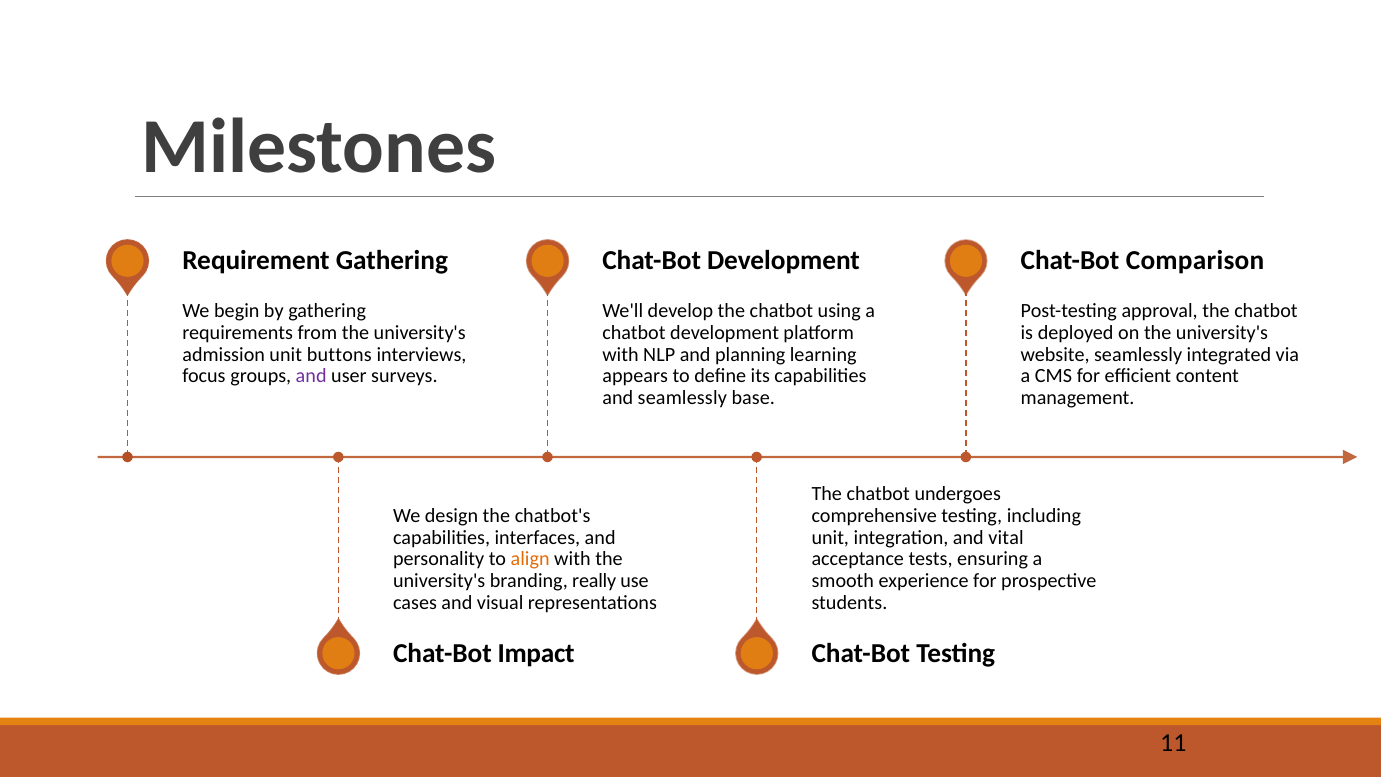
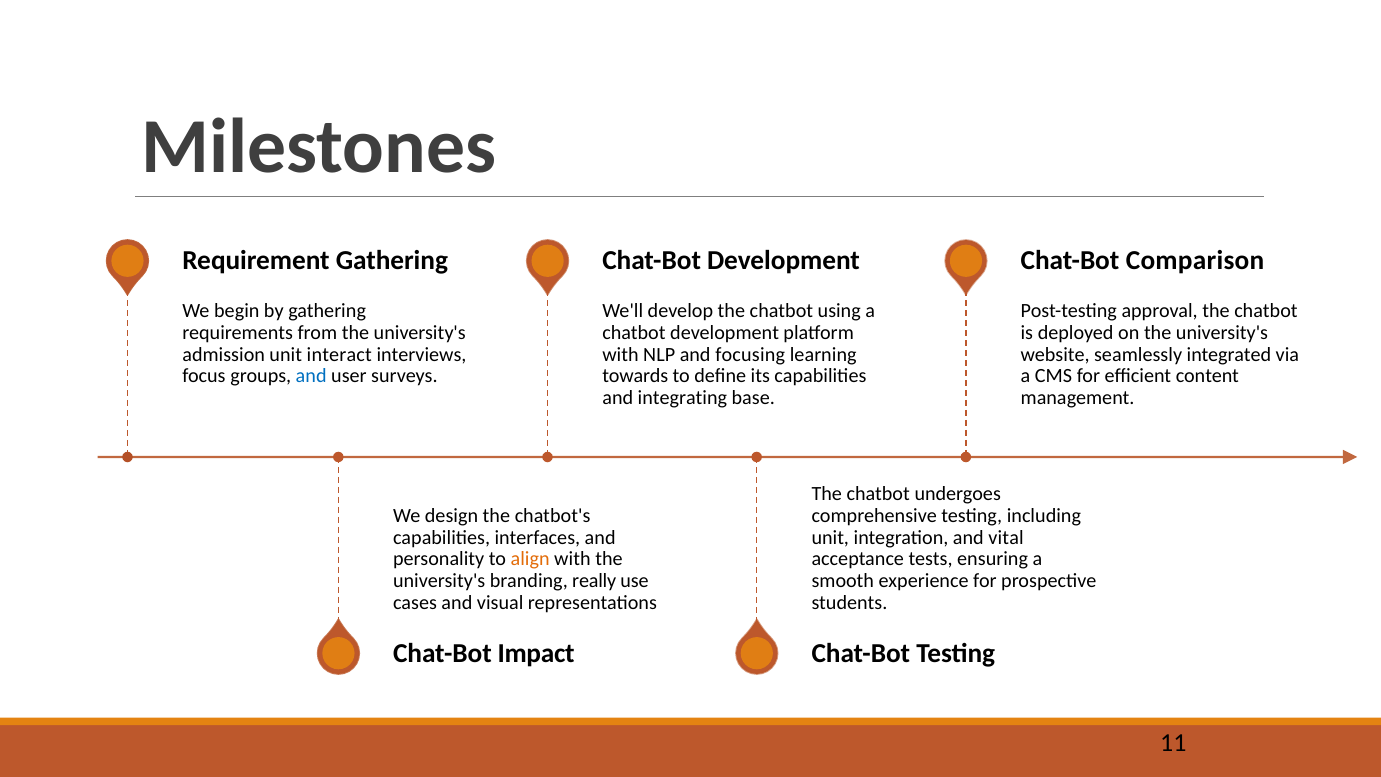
buttons: buttons -> interact (339, 354)
planning: planning -> focusing (750, 354)
and colour: purple -> blue (311, 376)
appears: appears -> towards (635, 376)
and seamlessly: seamlessly -> integrating (682, 398)
